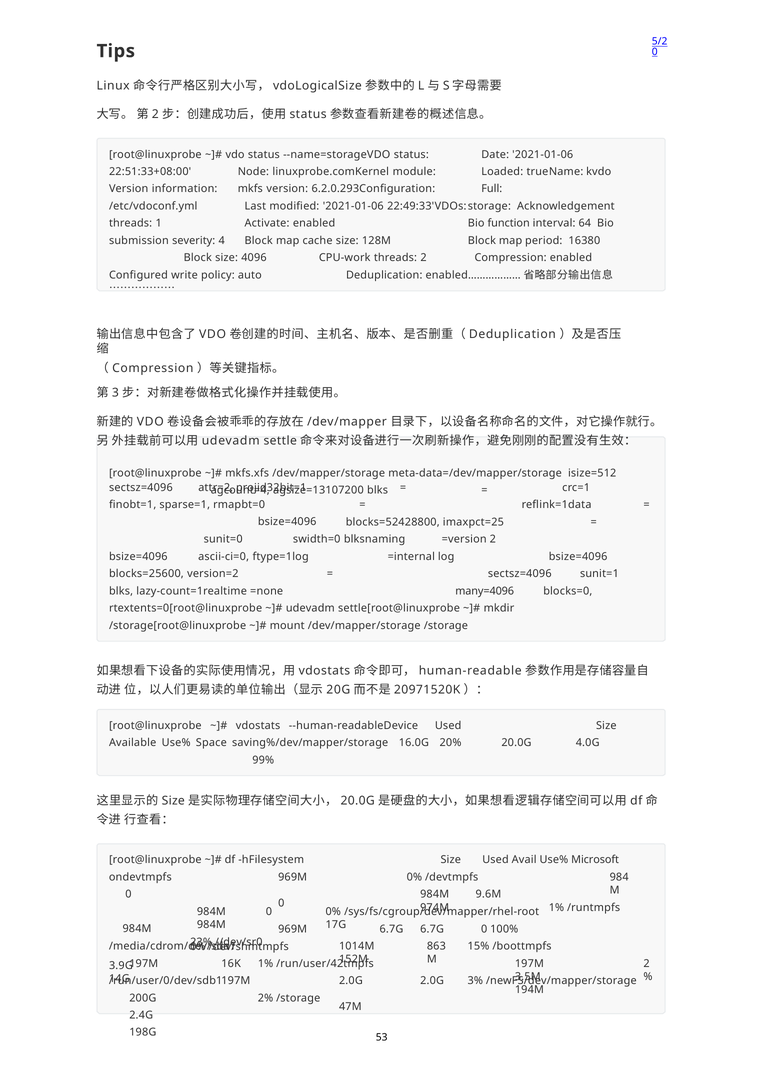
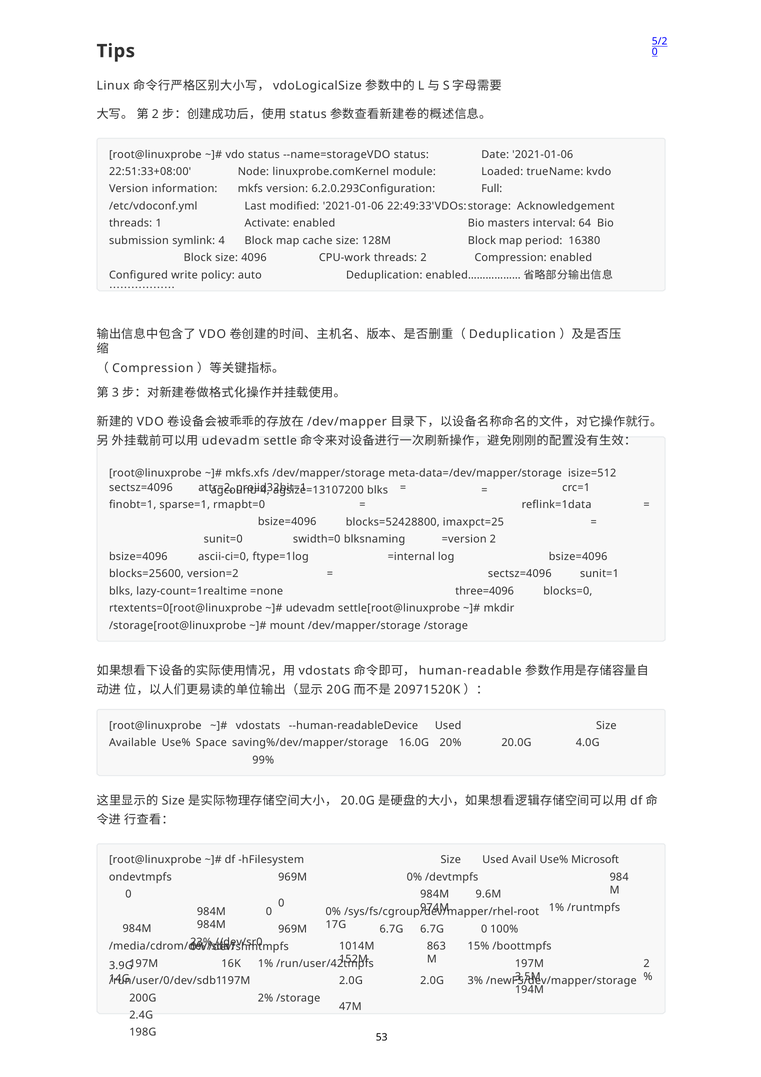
function: function -> masters (509, 223)
severity: severity -> symlink (194, 241)
many=4096: many=4096 -> three=4096 (485, 591)
